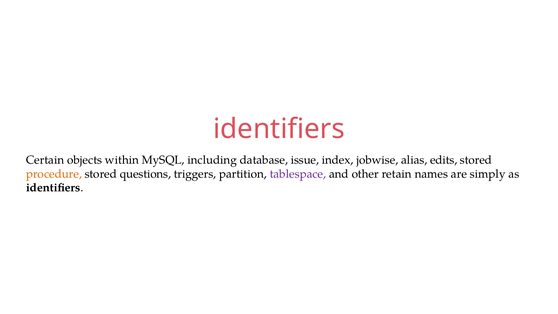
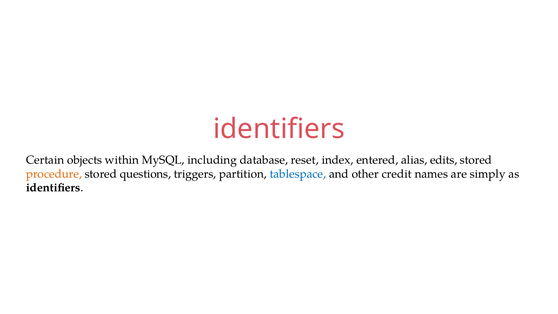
issue: issue -> reset (305, 160)
jobwise: jobwise -> entered (377, 160)
tablespace colour: purple -> blue (298, 174)
retain: retain -> credit (397, 174)
